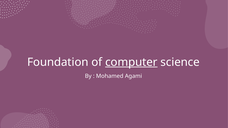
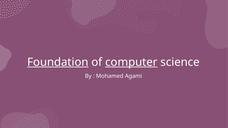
Foundation underline: none -> present (58, 62)
